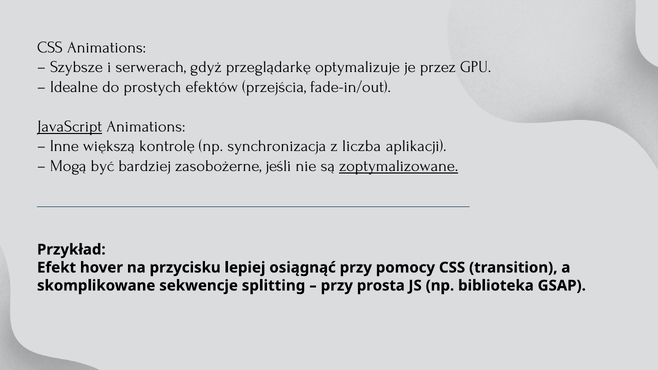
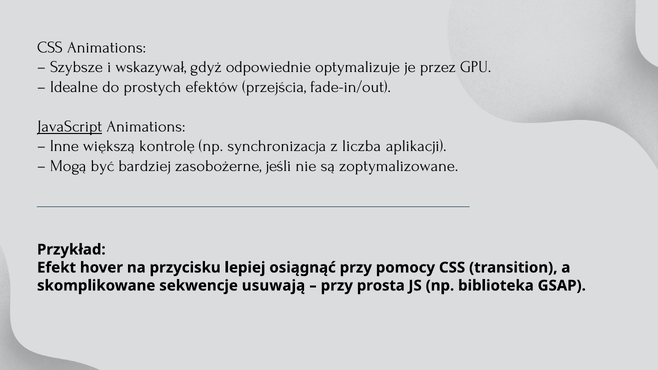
serwerach: serwerach -> wskazywał (151, 67)
przeglądarkę: przeglądarkę -> odpowiednie (268, 67)
zoptymalizowane underline: present -> none (399, 166)
splitting: splitting -> usuwają (273, 286)
